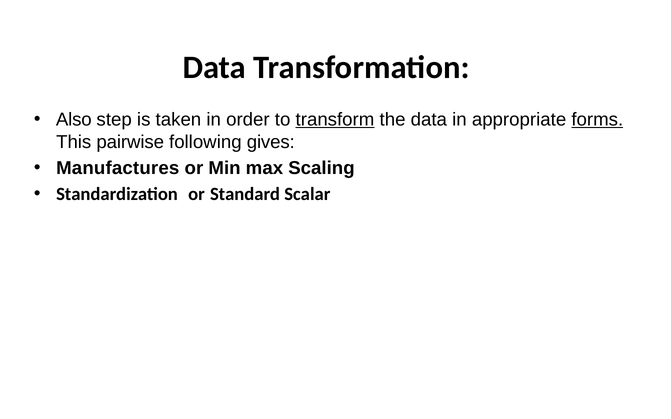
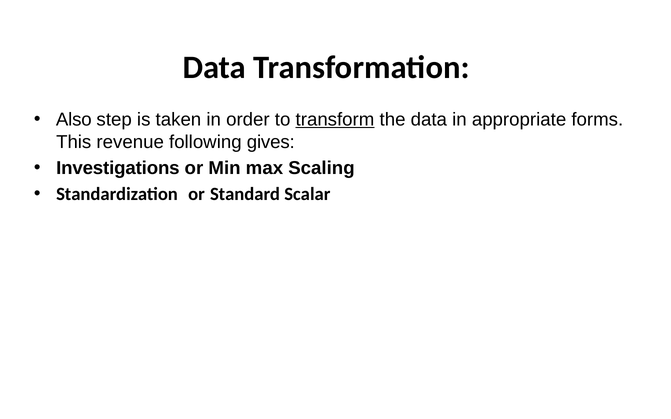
forms underline: present -> none (597, 120)
pairwise: pairwise -> revenue (130, 142)
Manufactures: Manufactures -> Investigations (118, 168)
